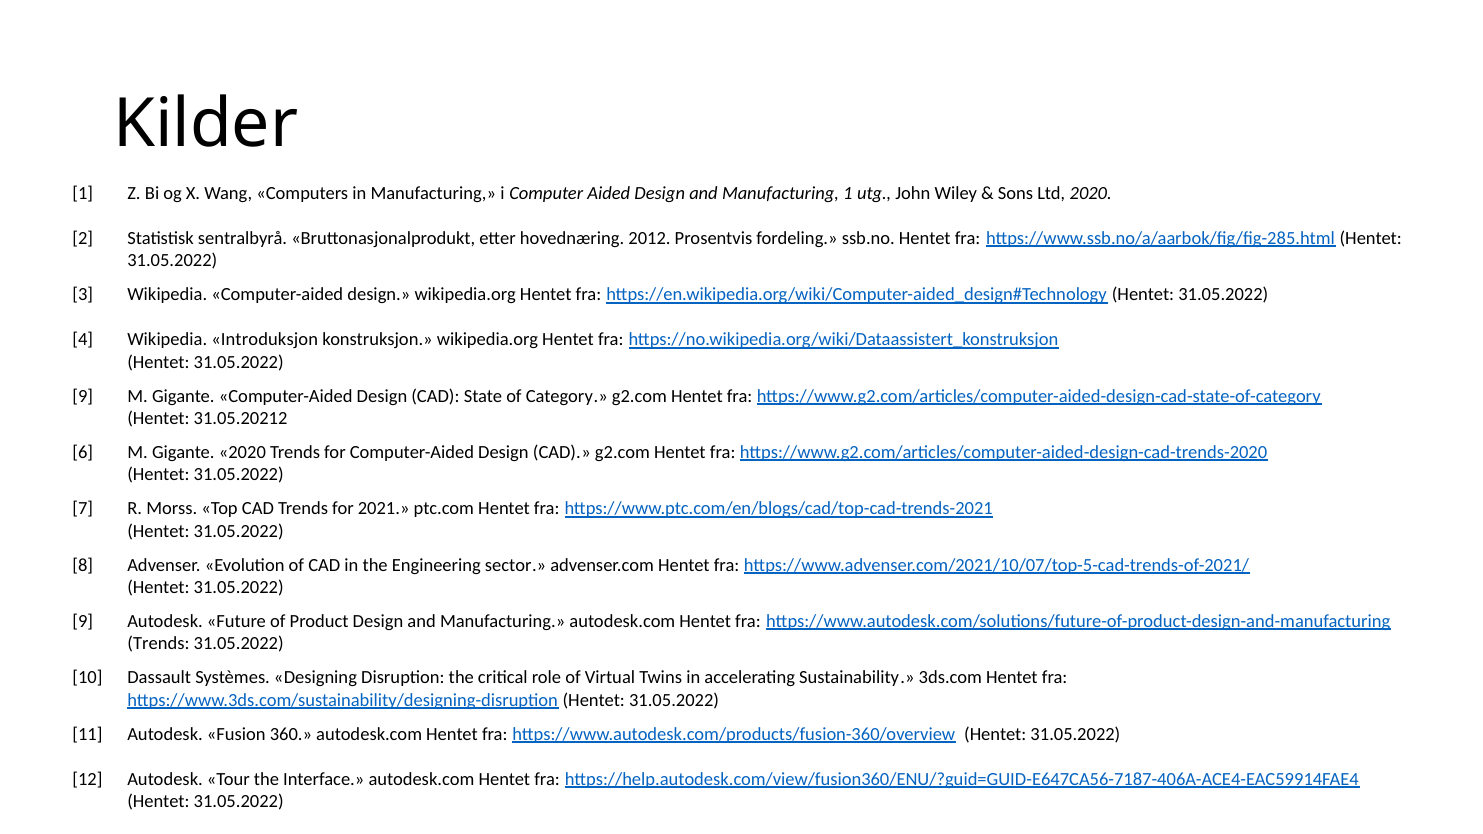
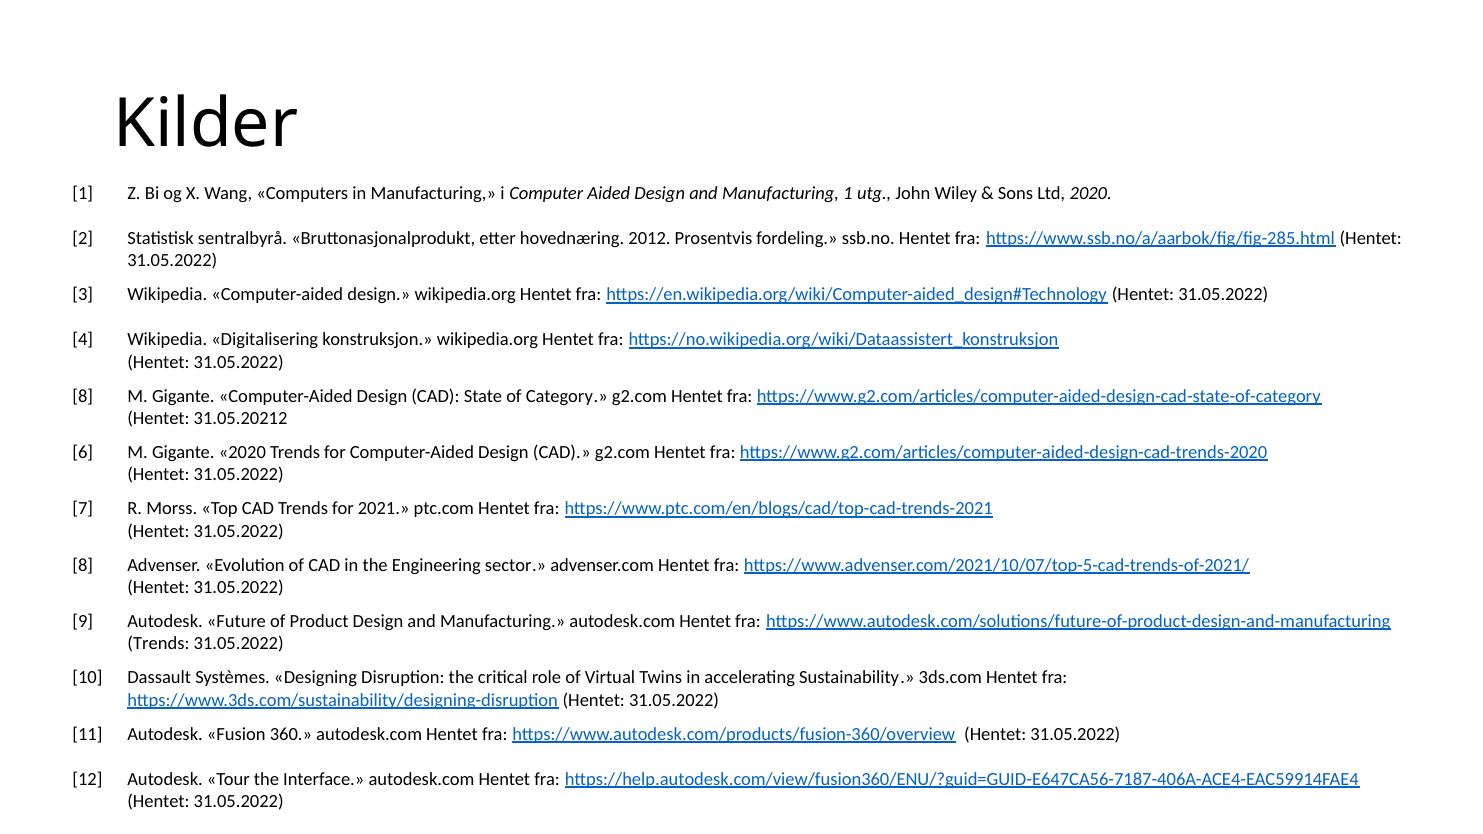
Introduksjon: Introduksjon -> Digitalisering (265, 340)
9: 9 -> 8 (83, 396)
